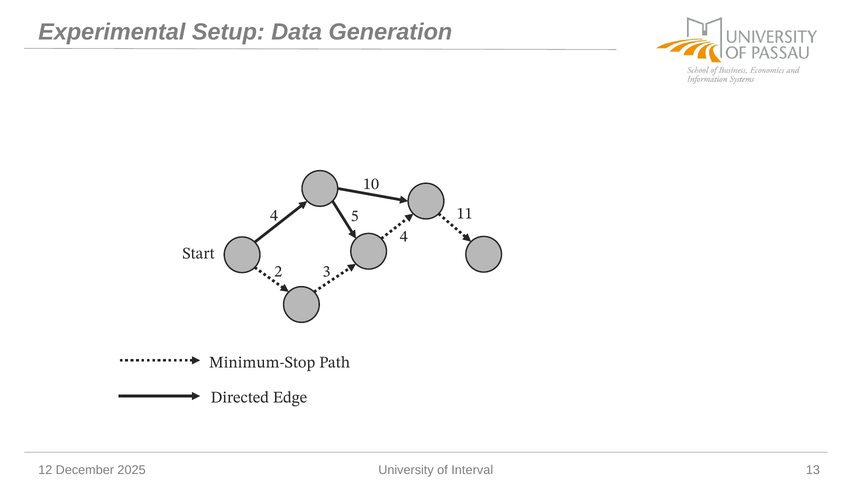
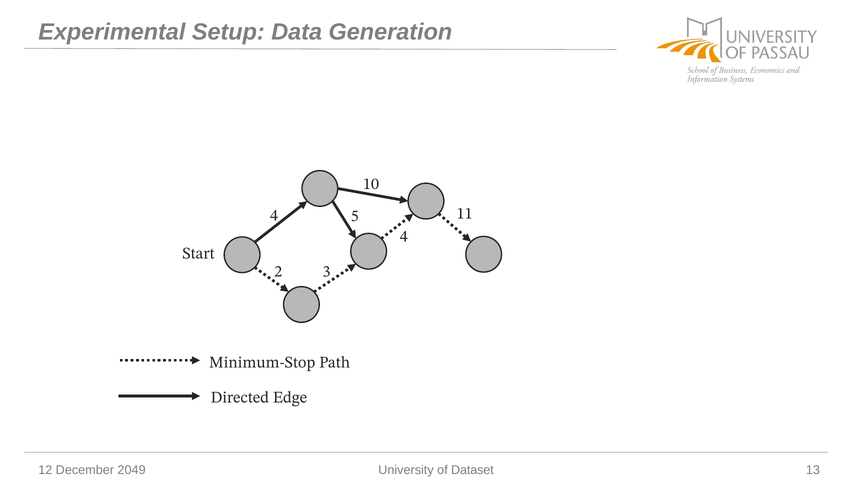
2025: 2025 -> 2049 (132, 471)
Interval: Interval -> Dataset (472, 471)
